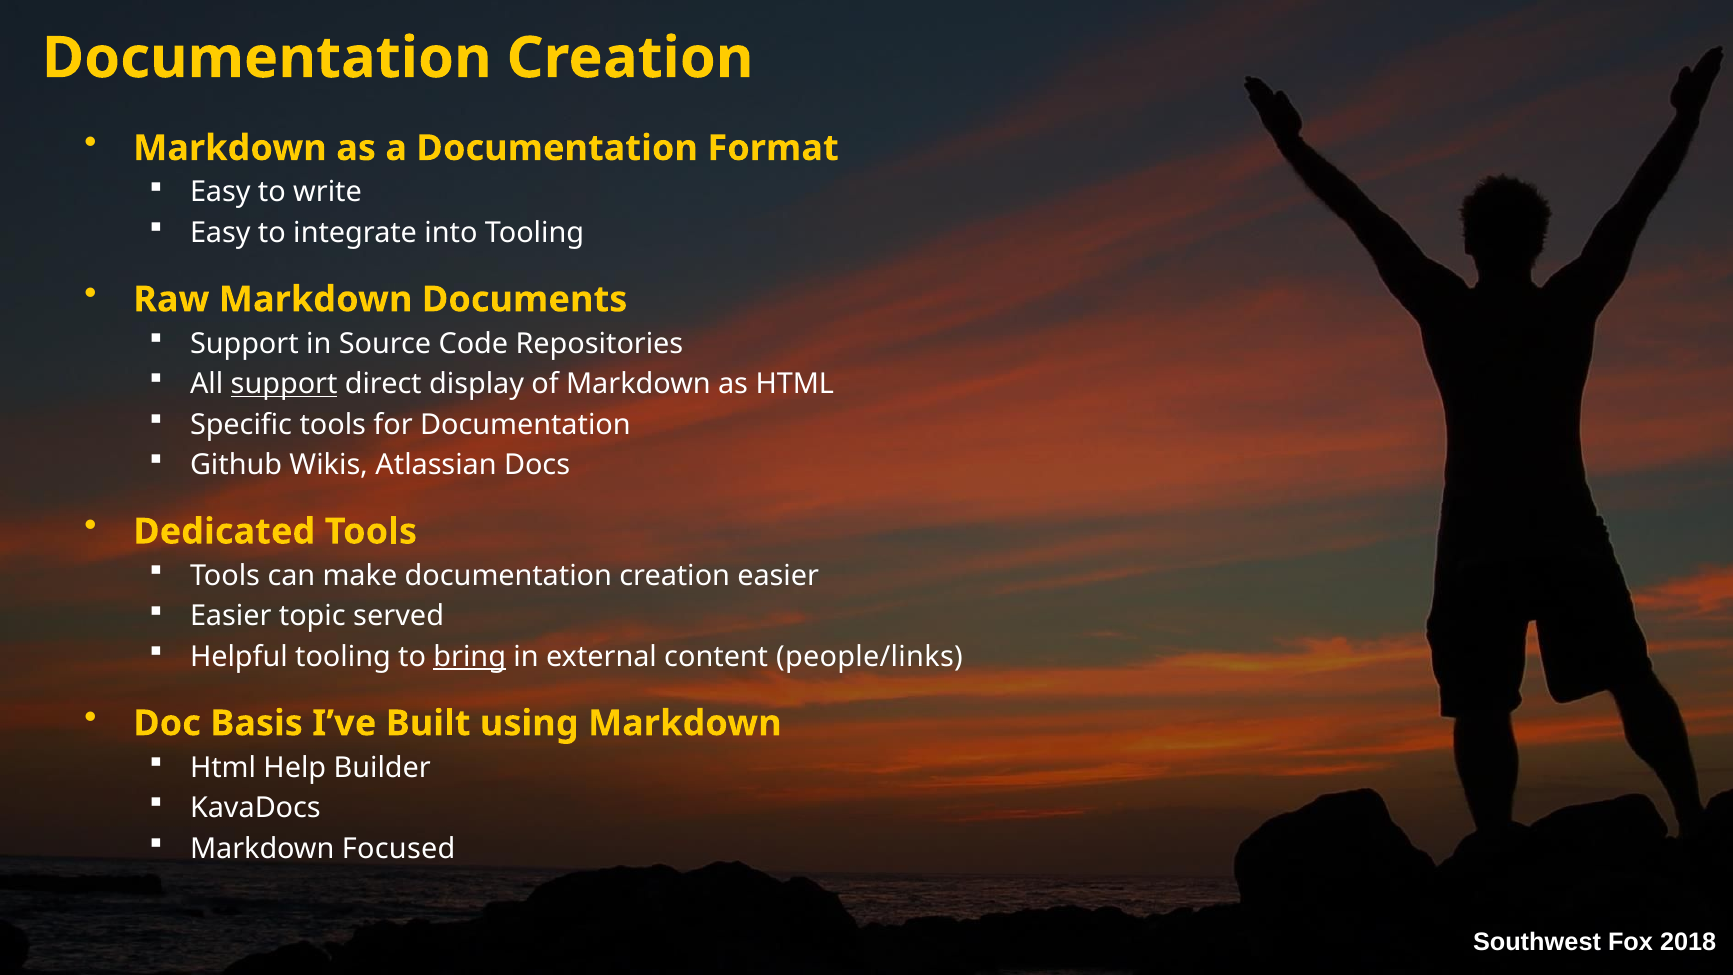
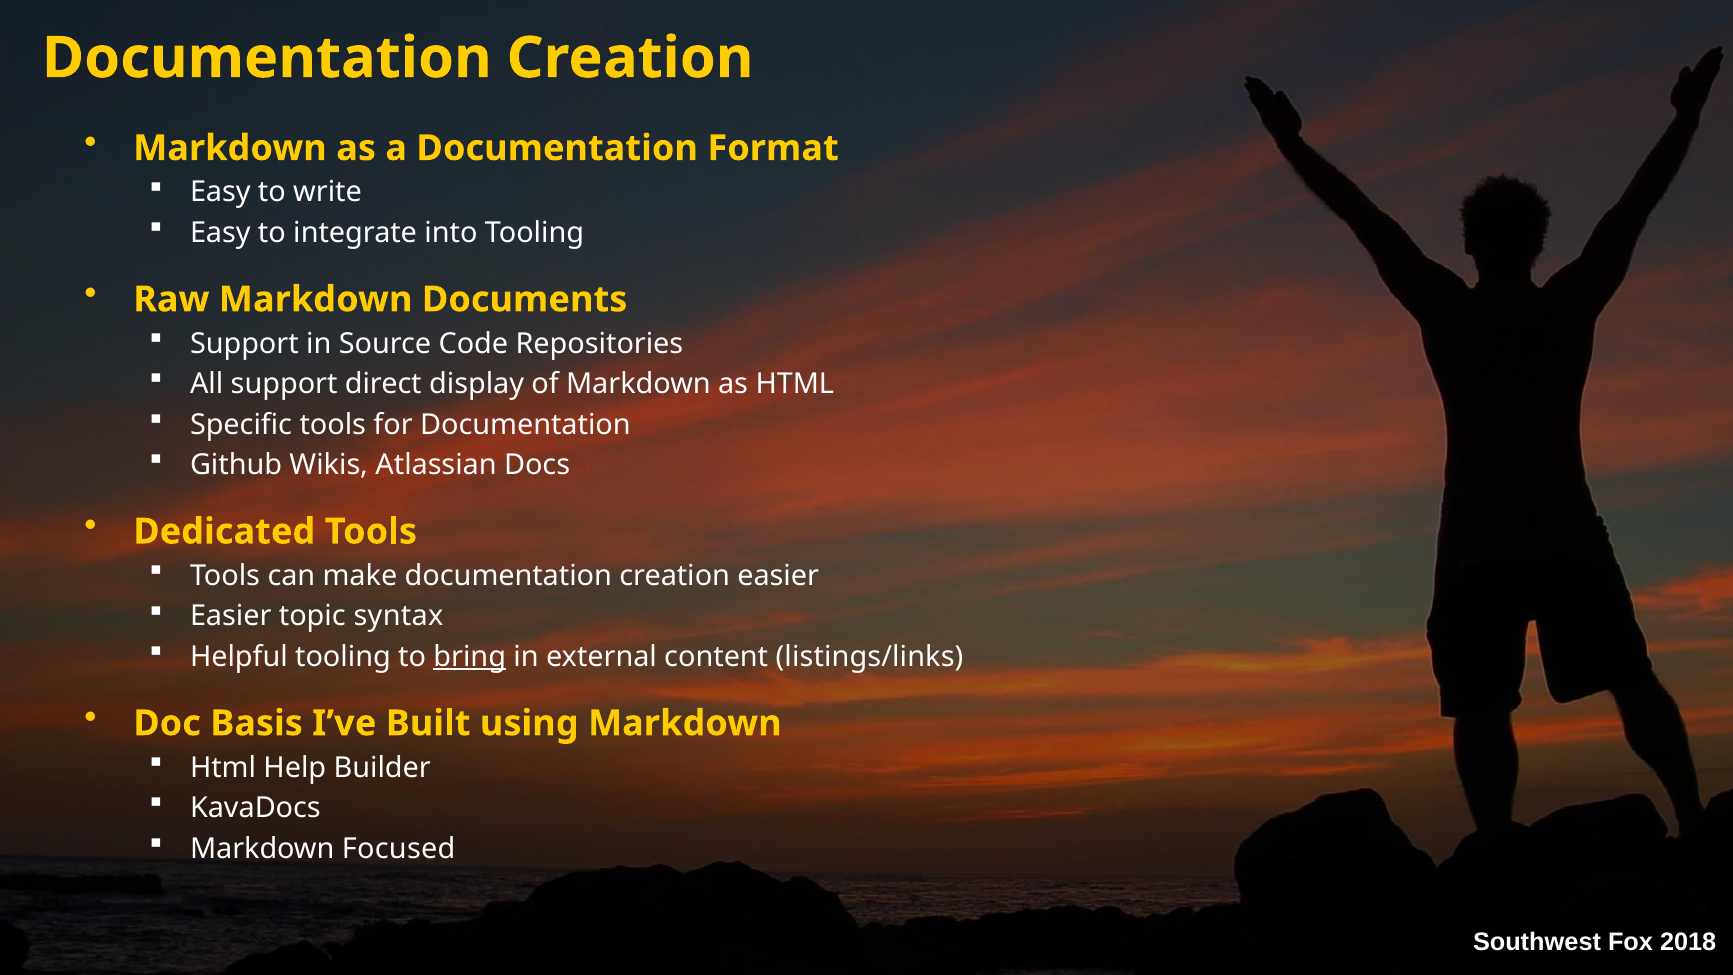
support underline: present -> none (284, 384)
served: served -> syntax (398, 616)
people/links: people/links -> listings/links (870, 657)
